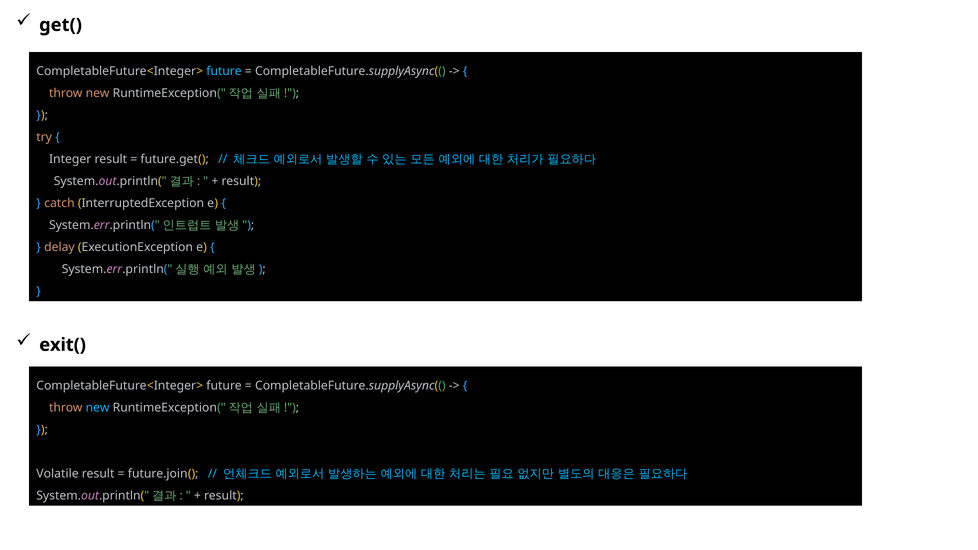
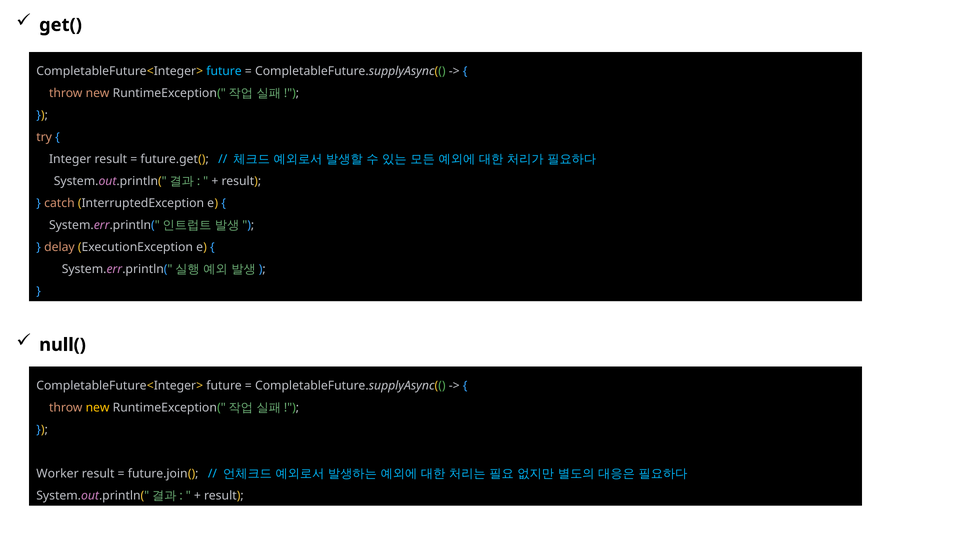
exit(: exit( -> null( (63, 345)
new colour: light blue -> yellow (98, 408)
Volatile: Volatile -> Worker (58, 474)
